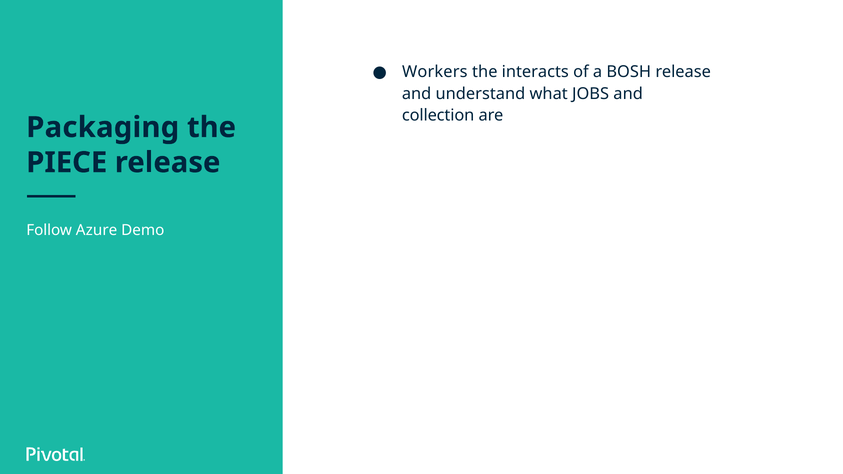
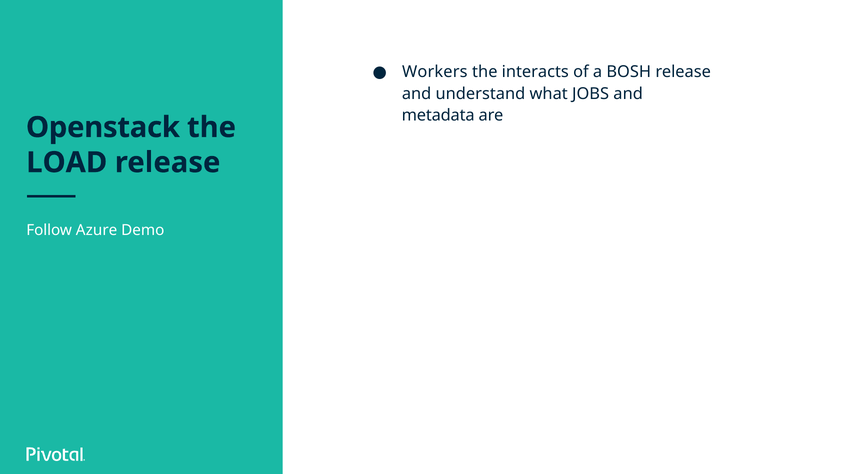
collection: collection -> metadata (438, 115)
Packaging: Packaging -> Openstack (103, 127)
PIECE: PIECE -> LOAD (67, 163)
